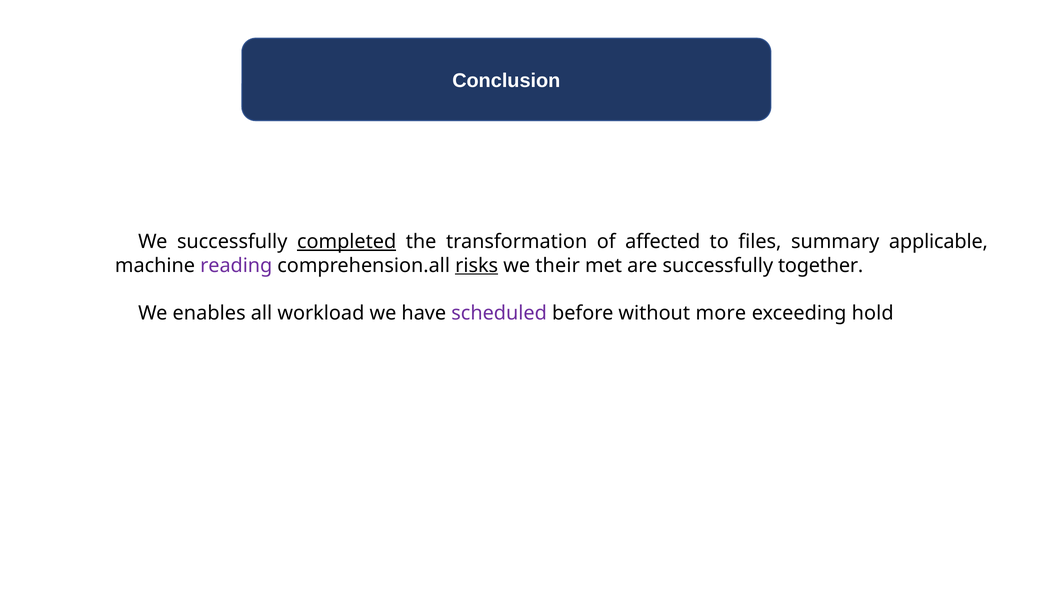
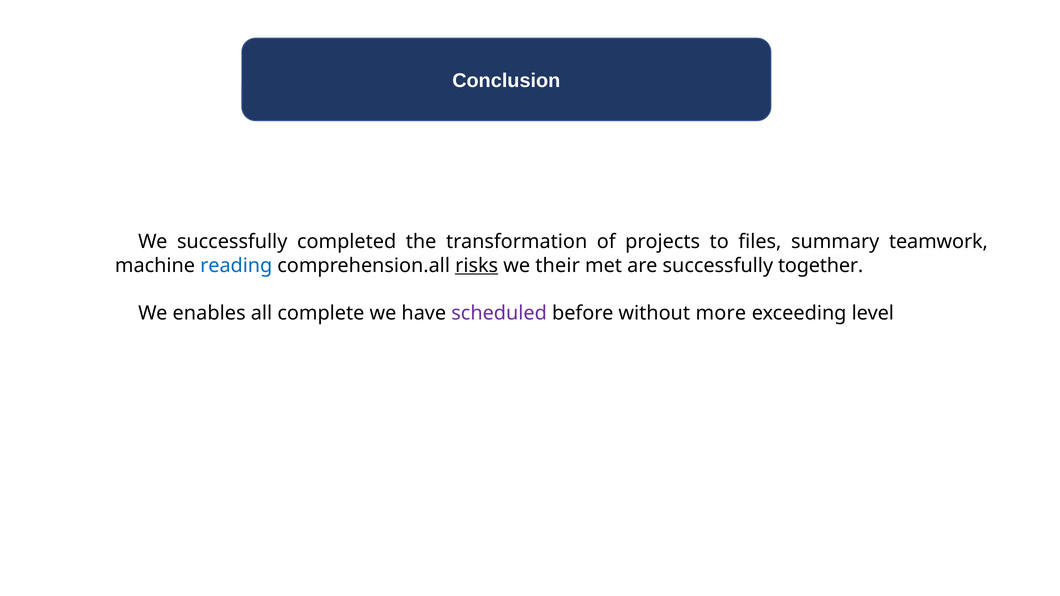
completed underline: present -> none (347, 242)
affected: affected -> projects (663, 242)
applicable: applicable -> teamwork (938, 242)
reading colour: purple -> blue (236, 266)
workload: workload -> complete (321, 313)
hold: hold -> level (873, 313)
